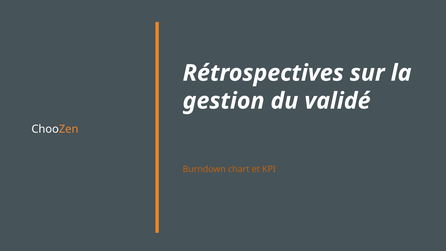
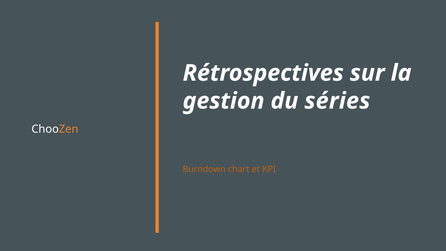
validé: validé -> séries (337, 101)
